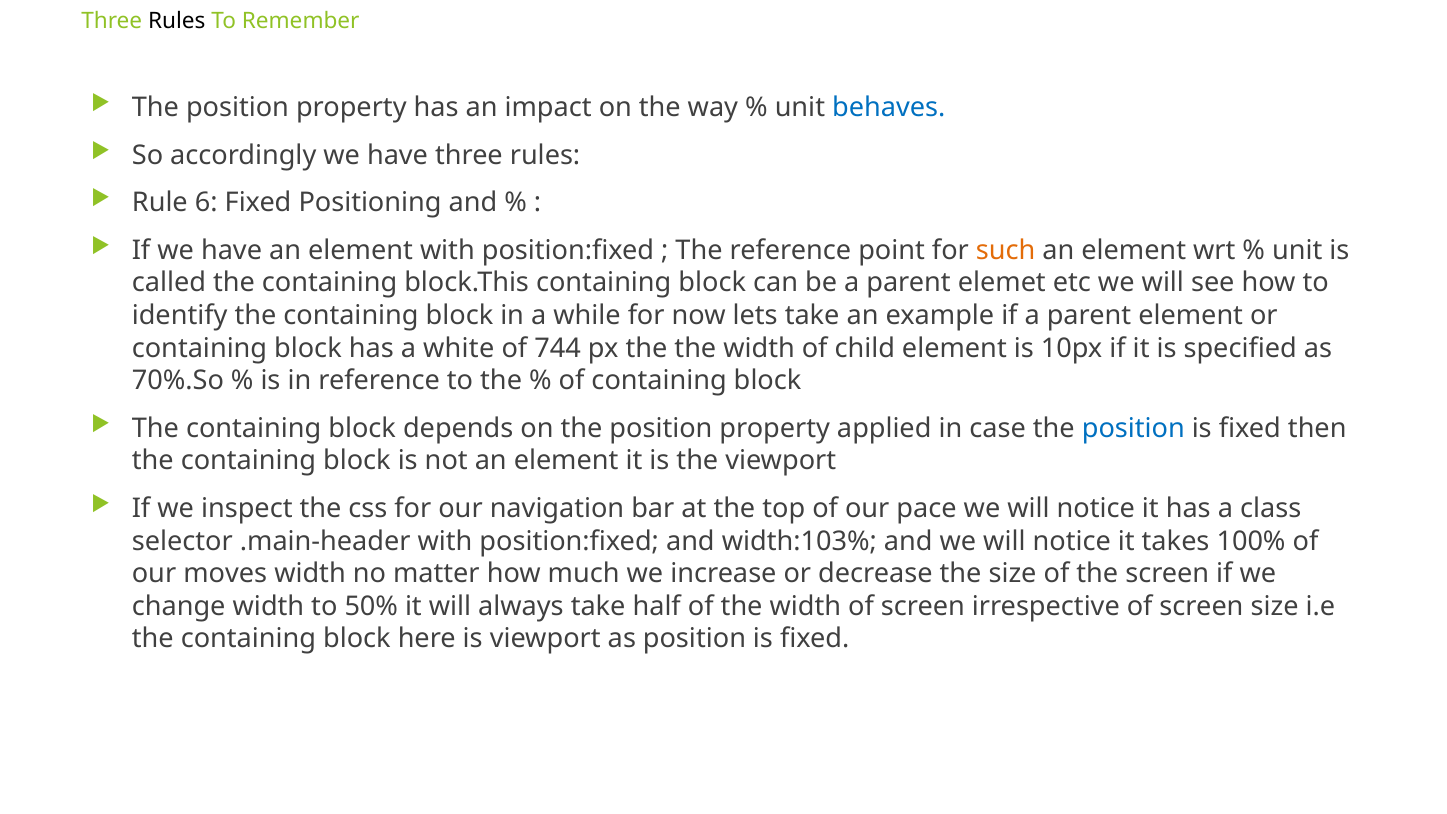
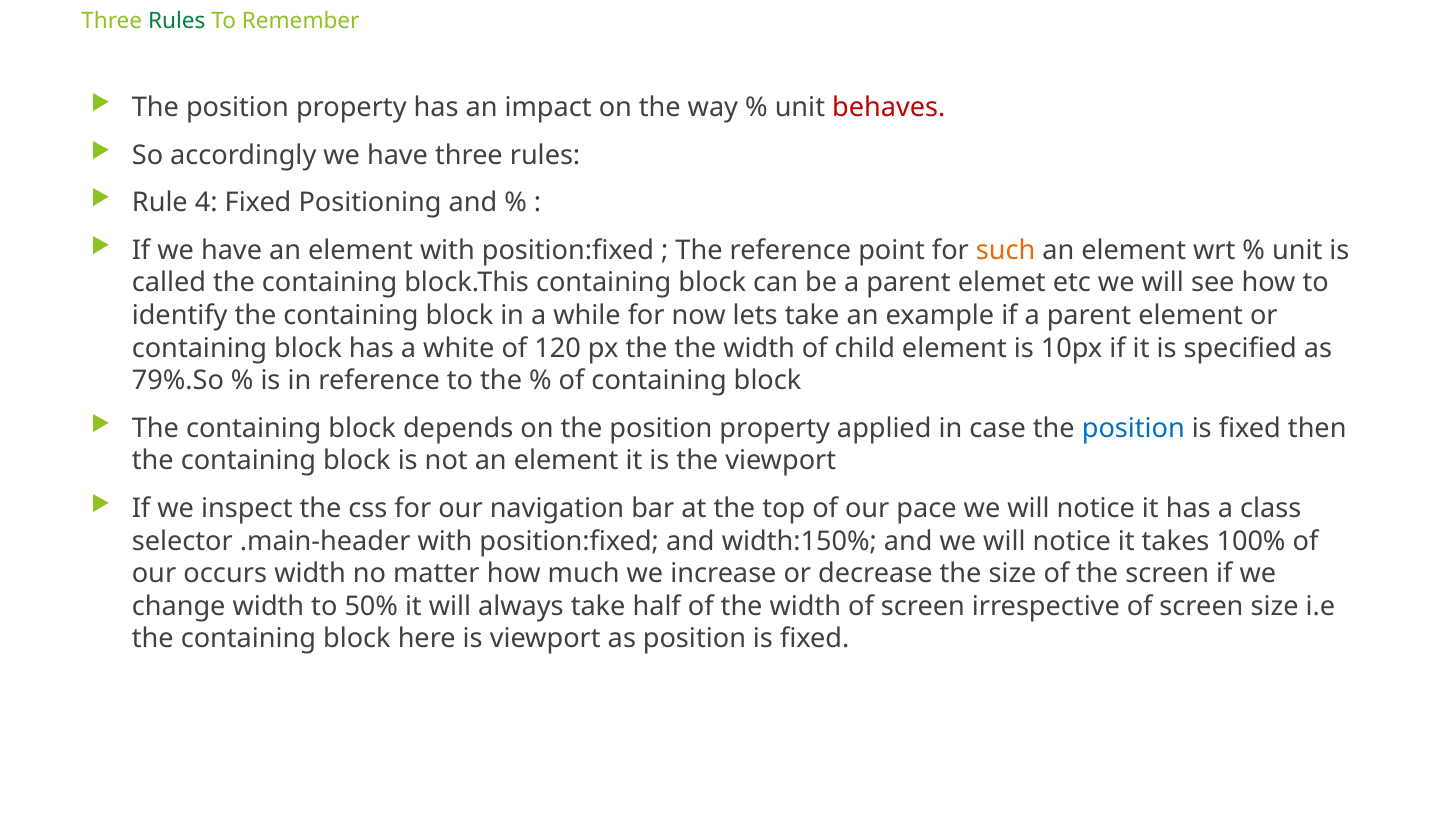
Rules colour: black -> green (177, 21)
behaves colour: blue -> red (889, 107)
6: 6 -> 4 (206, 203)
744: 744 -> 120 (558, 348)
70%.So: 70%.So -> 79%.So (178, 381)
width:103%: width:103% -> width:150% (799, 541)
moves: moves -> occurs (225, 574)
